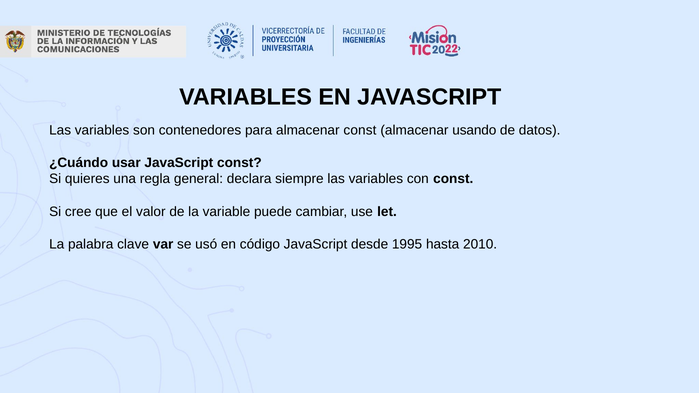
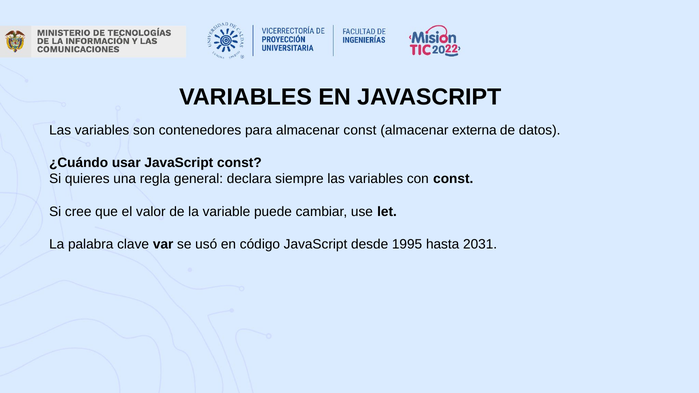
usando: usando -> externa (474, 130)
2010: 2010 -> 2031 (480, 244)
